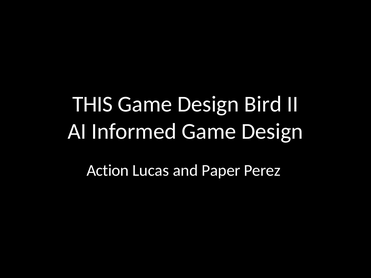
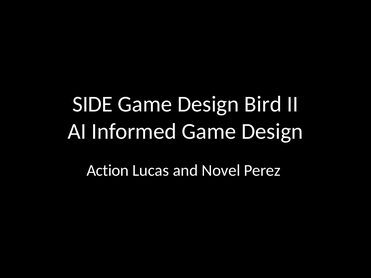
THIS: THIS -> SIDE (93, 104)
Paper: Paper -> Novel (221, 171)
